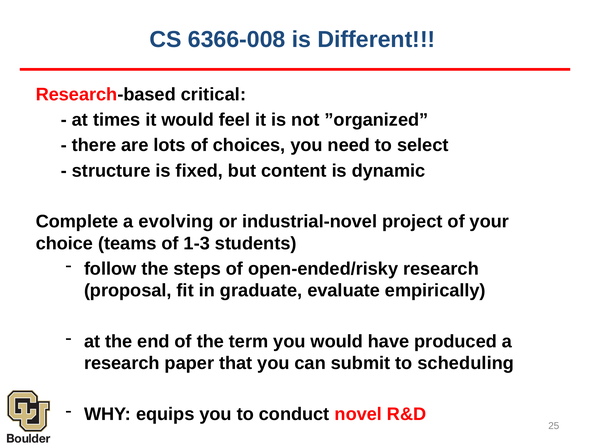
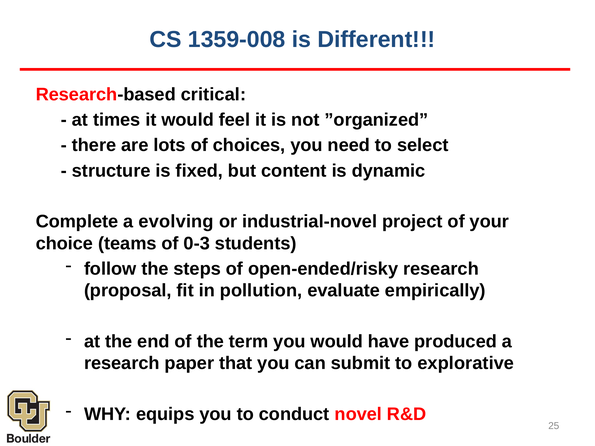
6366-008: 6366-008 -> 1359-008 (237, 40)
1-3: 1-3 -> 0-3 (197, 244)
graduate: graduate -> pollution (261, 291)
scheduling: scheduling -> explorative (466, 363)
